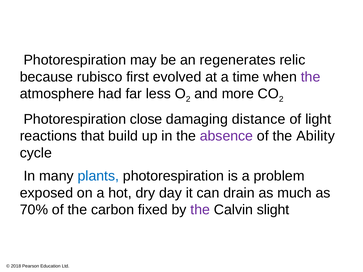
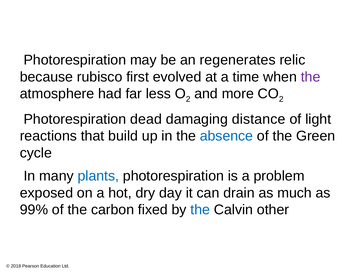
close: close -> dead (146, 119)
absence colour: purple -> blue (226, 136)
Ability: Ability -> Green (316, 136)
70%: 70% -> 99% (34, 210)
the colour: purple -> blue (200, 210)
slight: slight -> other (273, 210)
